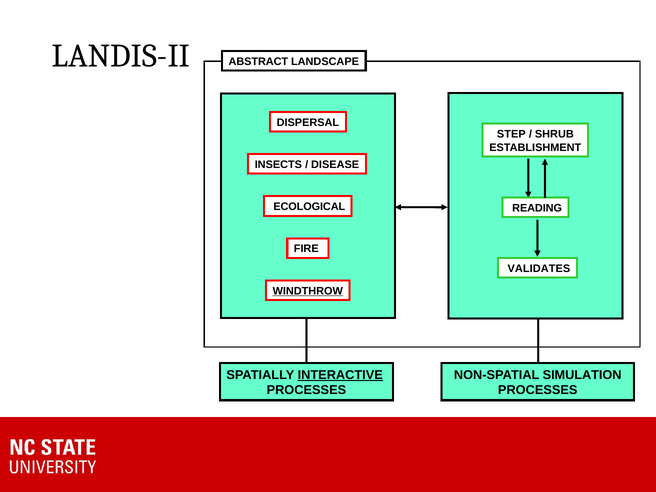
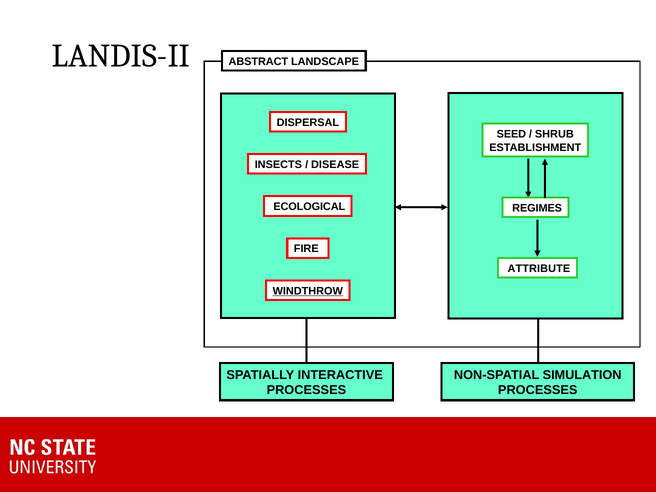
STEP: STEP -> SEED (511, 134)
READING: READING -> REGIMES (537, 208)
VALIDATES: VALIDATES -> ATTRIBUTE (539, 269)
INTERACTIVE underline: present -> none (340, 375)
